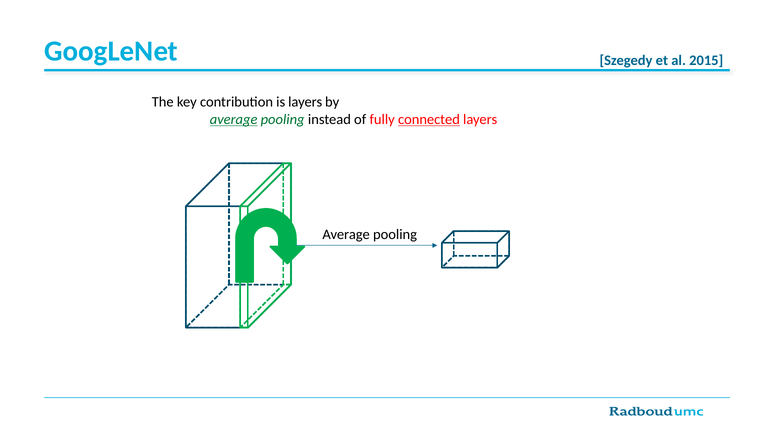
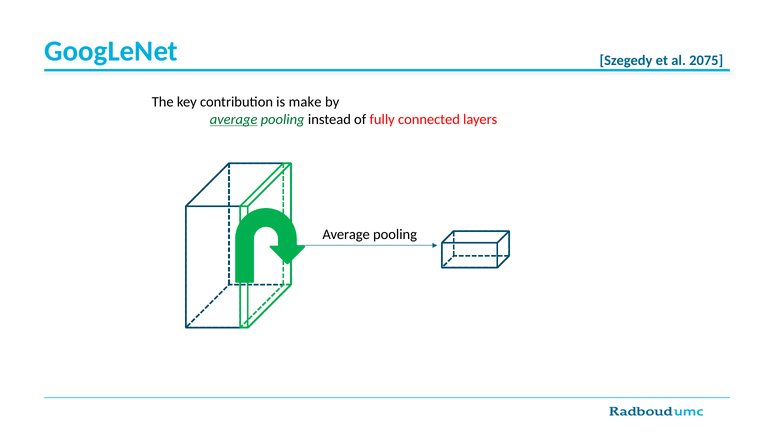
2015: 2015 -> 2075 (706, 61)
is layers: layers -> make (305, 102)
connected underline: present -> none (429, 120)
